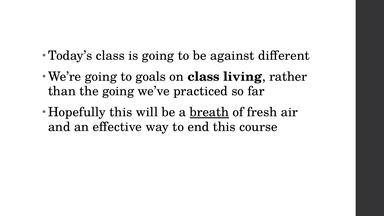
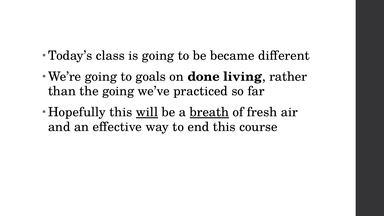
against: against -> became (232, 56)
on class: class -> done (204, 77)
will underline: none -> present (147, 112)
